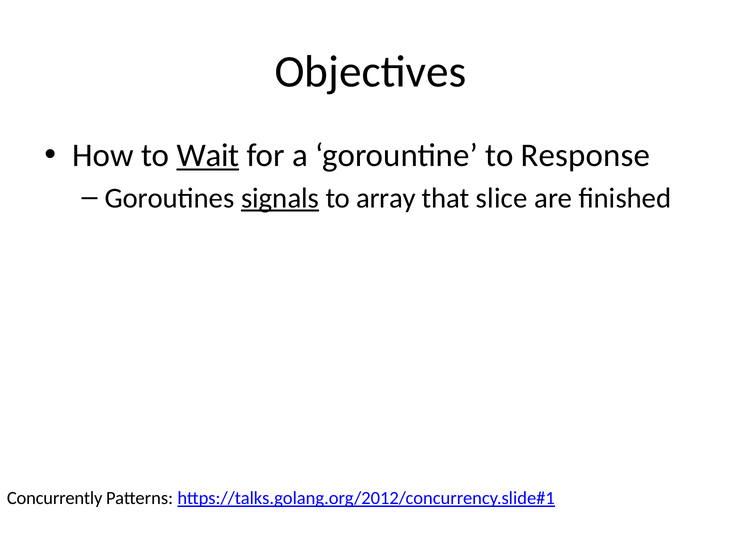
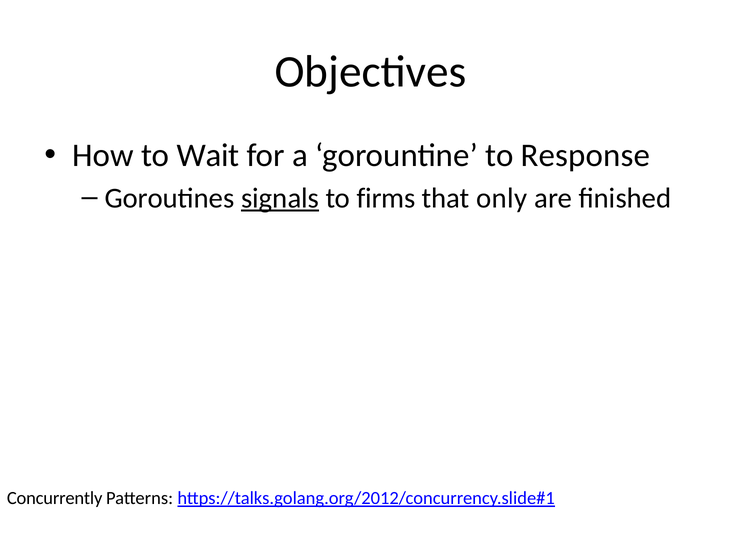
Wait underline: present -> none (208, 155)
array: array -> firms (386, 198)
slice: slice -> only (502, 198)
